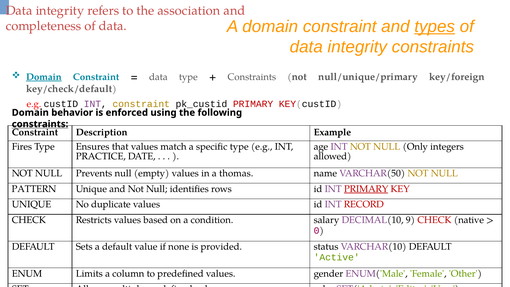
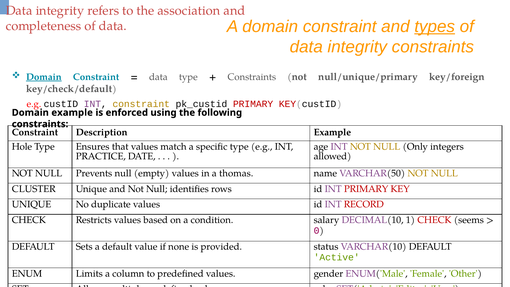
Domain behavior: behavior -> example (72, 113)
constraints underline: present -> none (40, 124)
Fires: Fires -> Hole (22, 147)
PATTERN: PATTERN -> CLUSTER (34, 189)
PRIMARY underline: present -> none (366, 189)
9: 9 -> 1 (410, 220)
native: native -> seems (469, 220)
